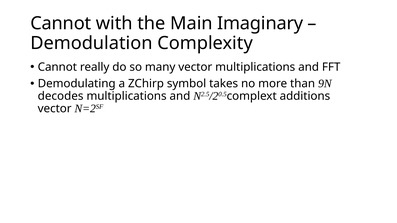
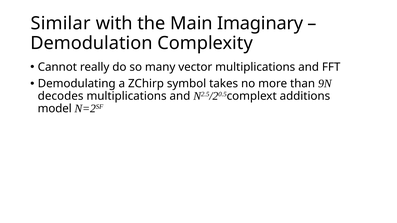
Cannot: Cannot -> Similar (61, 24)
vector: vector -> model (55, 109)
